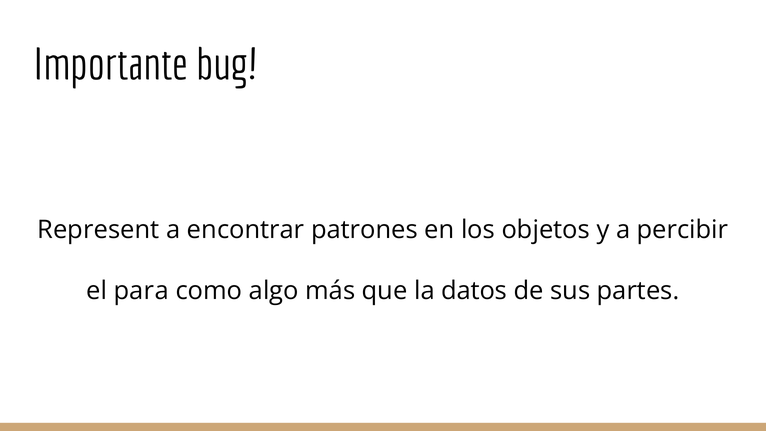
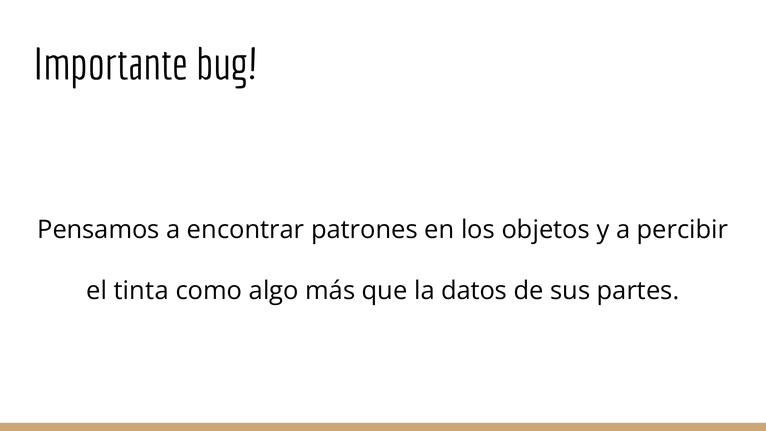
Represent: Represent -> Pensamos (98, 230)
para: para -> tinta (141, 291)
